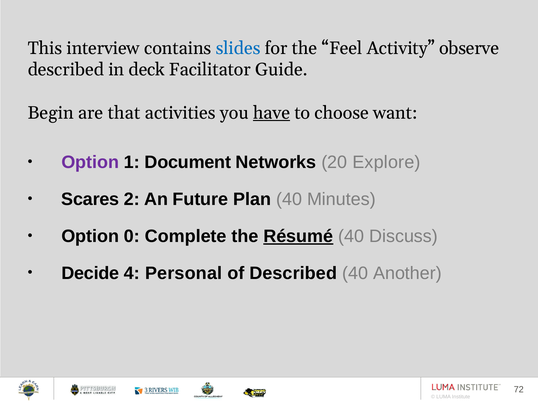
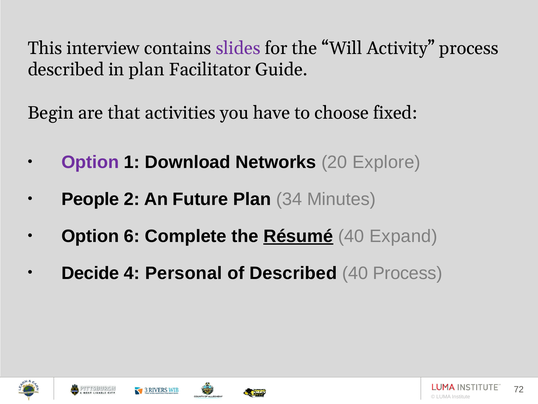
slides colour: blue -> purple (238, 48)
Feel: Feel -> Will (342, 48)
Activity observe: observe -> process (469, 48)
in deck: deck -> plan (147, 70)
have underline: present -> none (272, 113)
want: want -> fixed (395, 113)
Document: Document -> Download (188, 162)
Scares: Scares -> People (90, 199)
Plan 40: 40 -> 34 (289, 199)
0: 0 -> 6 (132, 236)
Discuss: Discuss -> Expand (403, 236)
40 Another: Another -> Process (408, 273)
